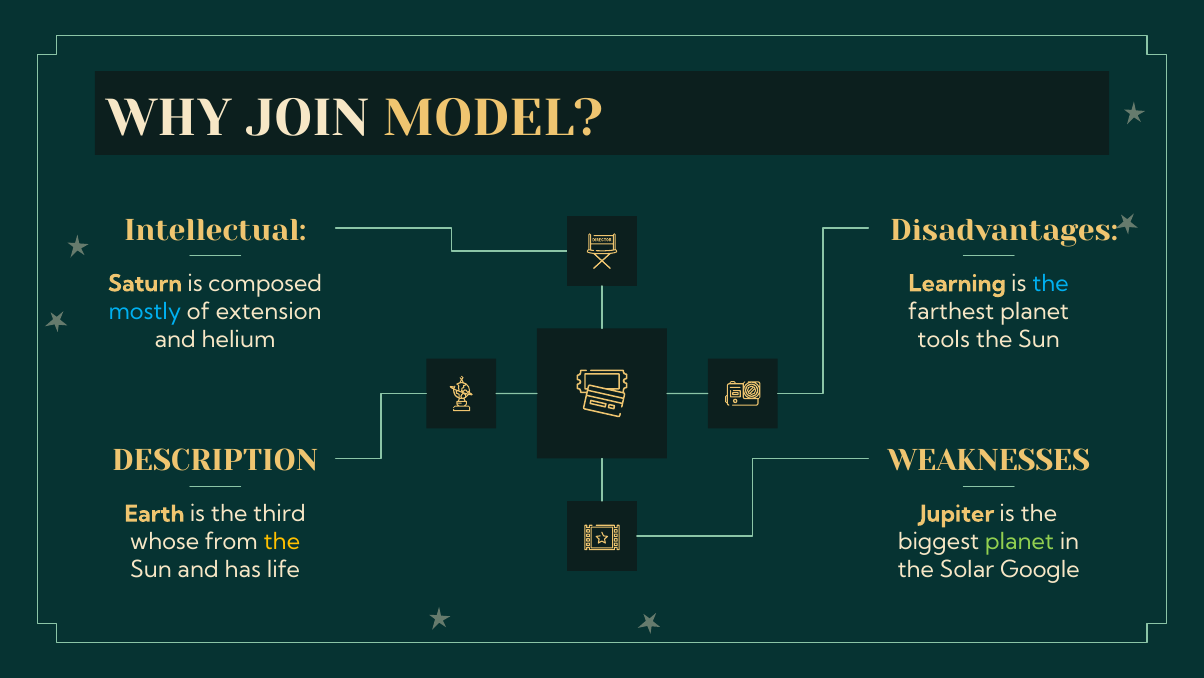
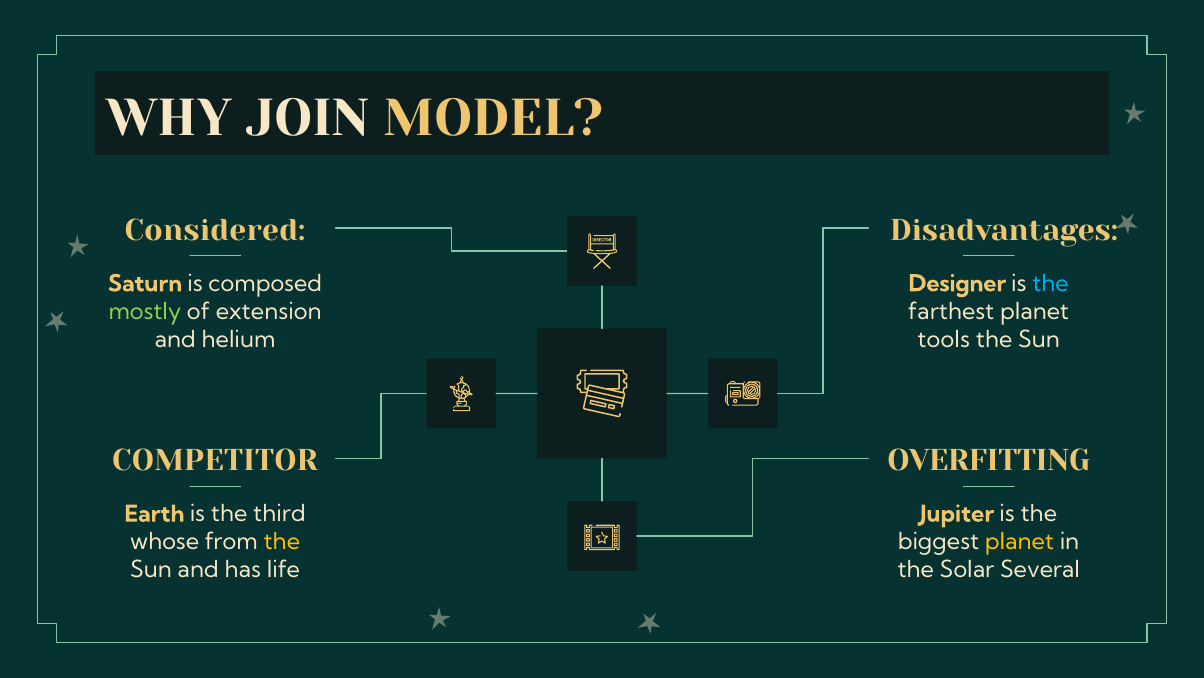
Intellectual: Intellectual -> Considered (215, 230)
Learning: Learning -> Designer (957, 283)
mostly colour: light blue -> light green (145, 311)
DESCRIPTION: DESCRIPTION -> COMPETITOR (215, 460)
WEAKNESSES: WEAKNESSES -> OVERFITTING (989, 460)
planet colour: light green -> yellow (1020, 542)
Google: Google -> Several (1040, 570)
